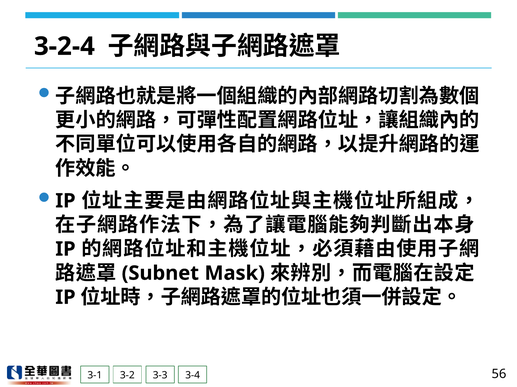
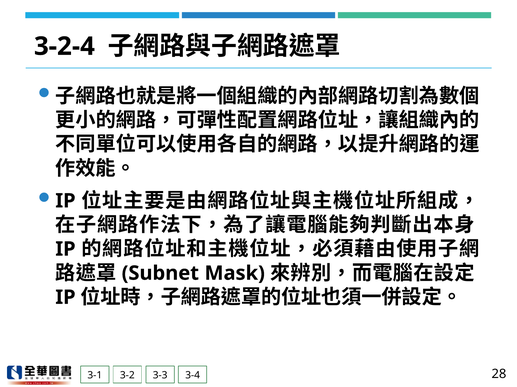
56: 56 -> 28 (499, 375)
